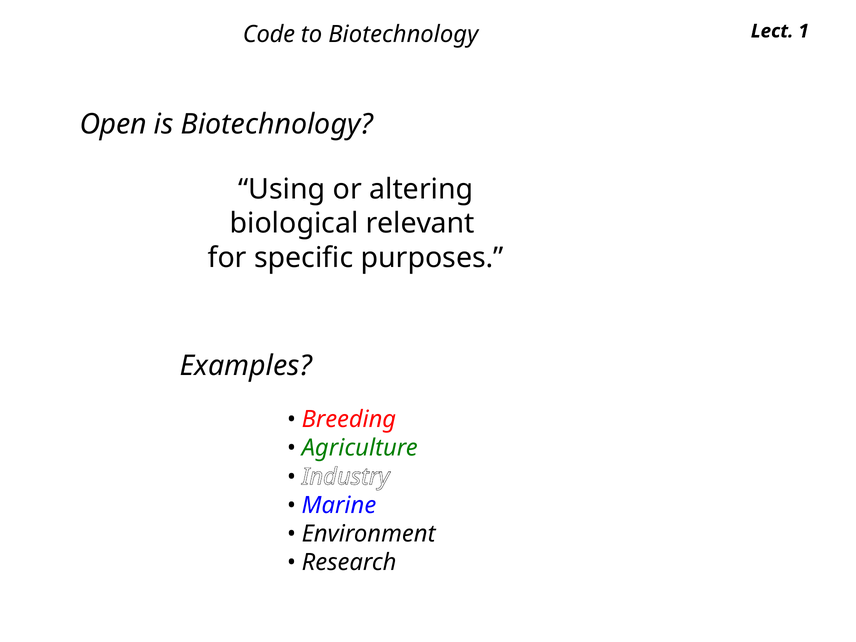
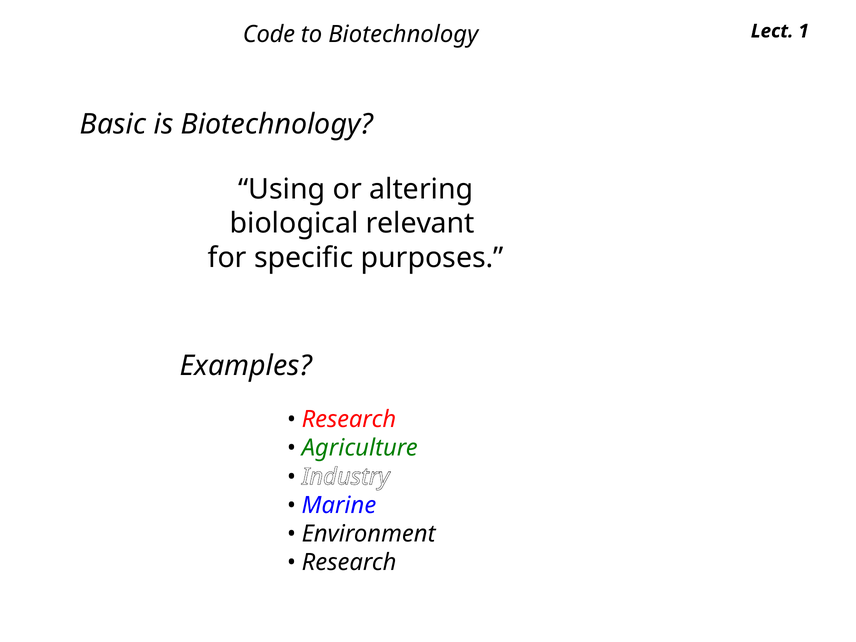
Open: Open -> Basic (113, 124)
Breeding: Breeding -> Research (349, 420)
